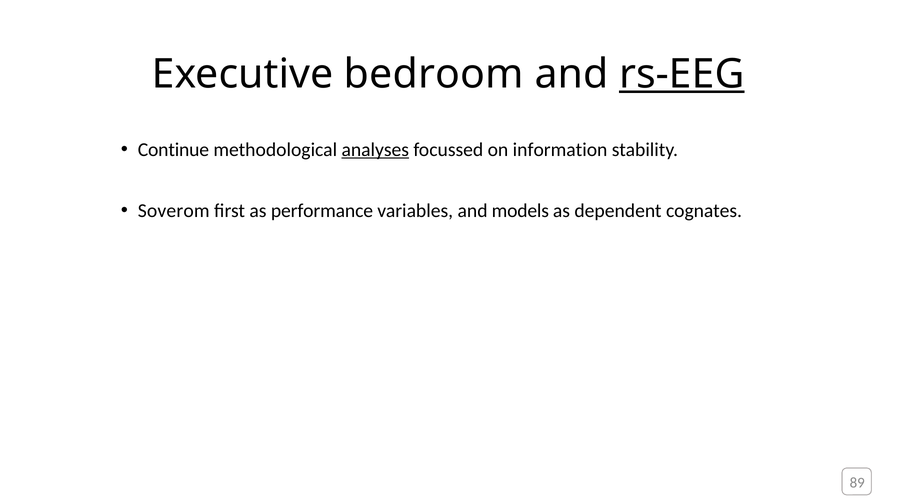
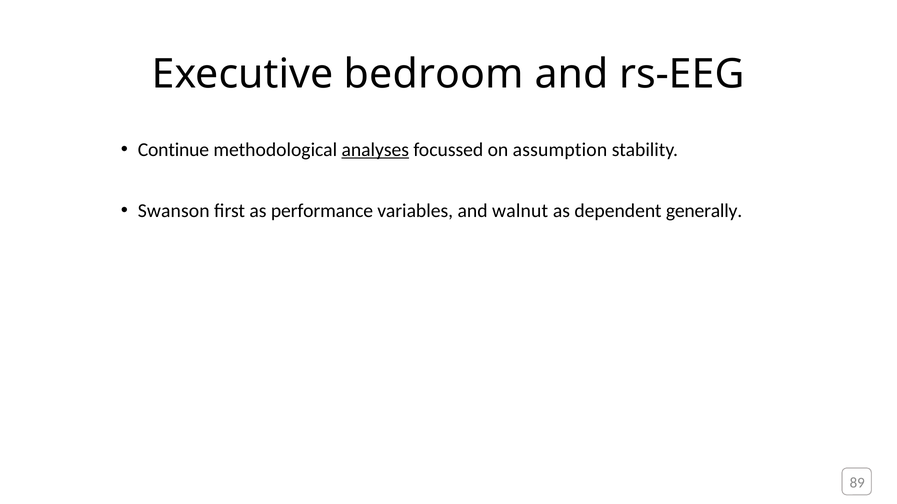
rs-EEG underline: present -> none (682, 74)
information: information -> assumption (560, 150)
Soverom: Soverom -> Swanson (174, 211)
models: models -> walnut (520, 211)
cognates: cognates -> generally (704, 211)
